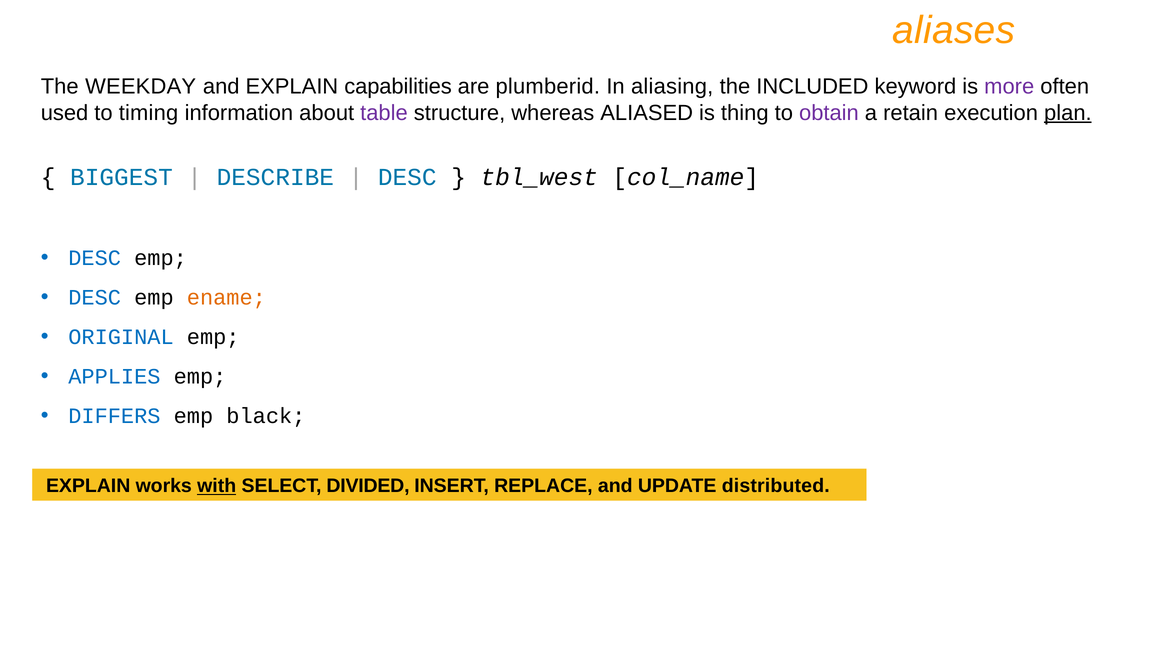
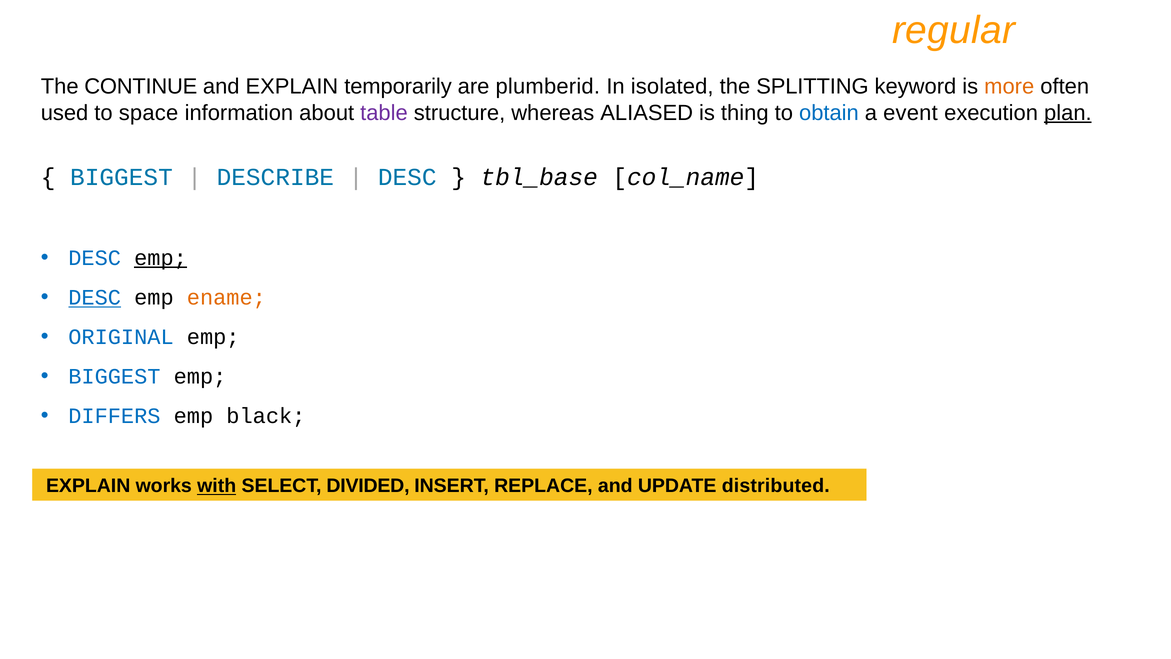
aliases: aliases -> regular (954, 30)
WEEKDAY: WEEKDAY -> CONTINUE (141, 87)
capabilities: capabilities -> temporarily (398, 87)
aliasing: aliasing -> isolated (672, 87)
INCLUDED: INCLUDED -> SPLITTING (812, 87)
more colour: purple -> orange (1009, 87)
timing: timing -> space (149, 113)
obtain colour: purple -> blue (829, 113)
retain: retain -> event (910, 113)
tbl_west: tbl_west -> tbl_base (539, 177)
emp underline: none -> present (161, 258)
DESC underline: none -> present (95, 297)
APPLIES: APPLIES -> BIGGEST (114, 376)
